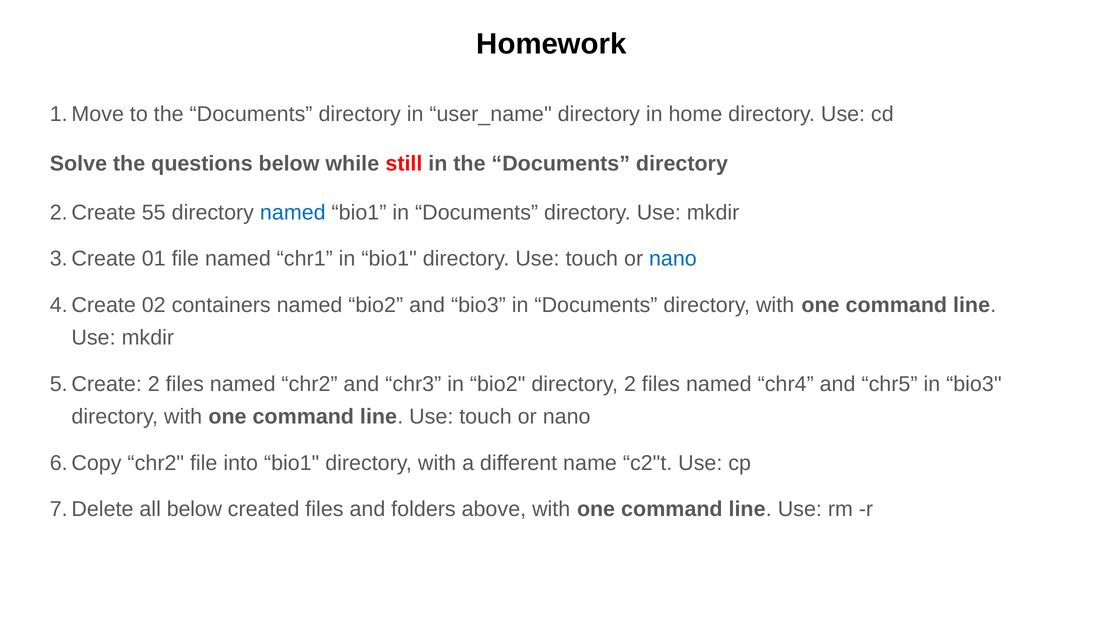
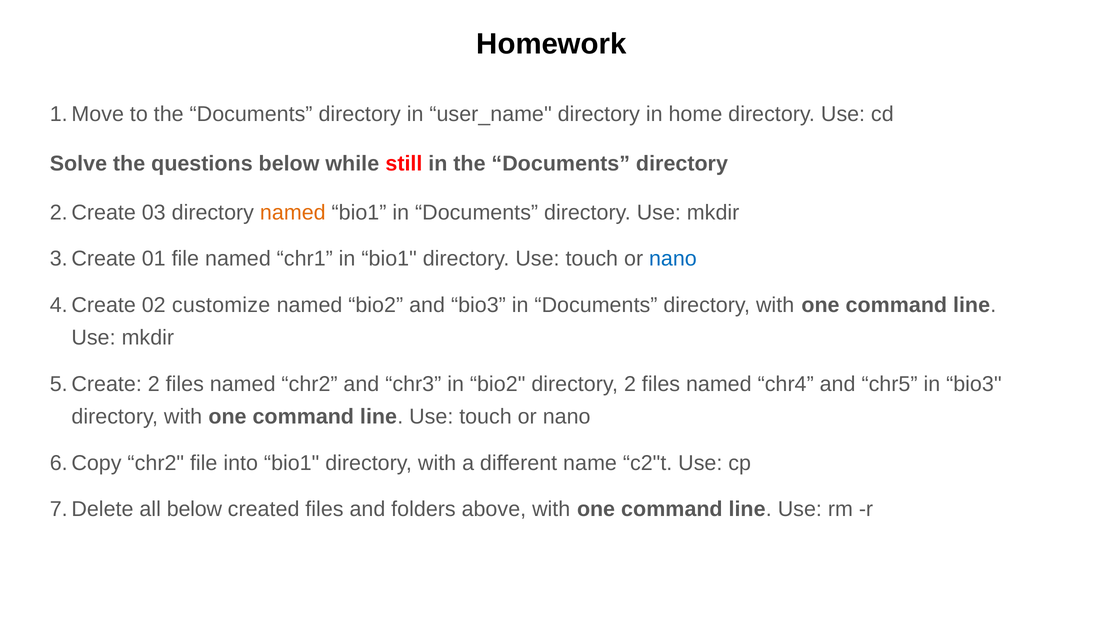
55: 55 -> 03 (154, 212)
named colour: blue -> orange (293, 212)
containers: containers -> customize (221, 305)
